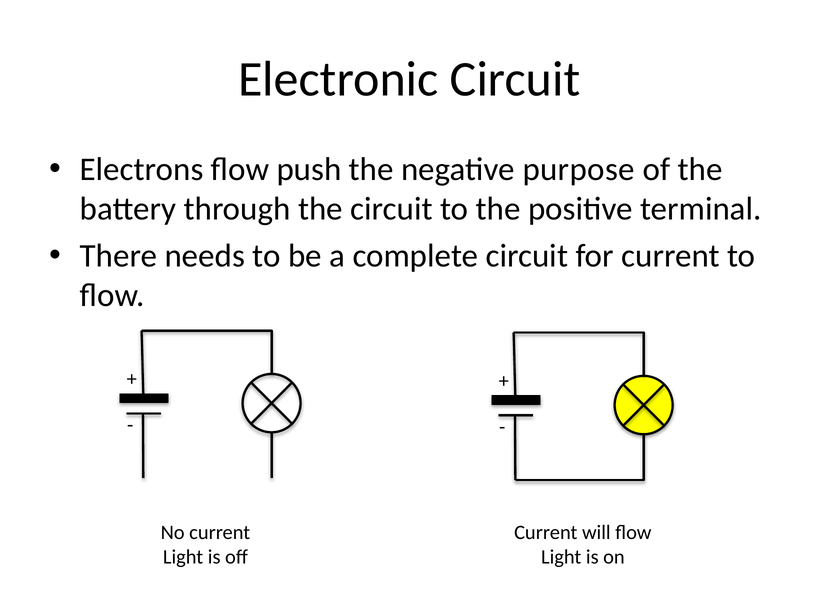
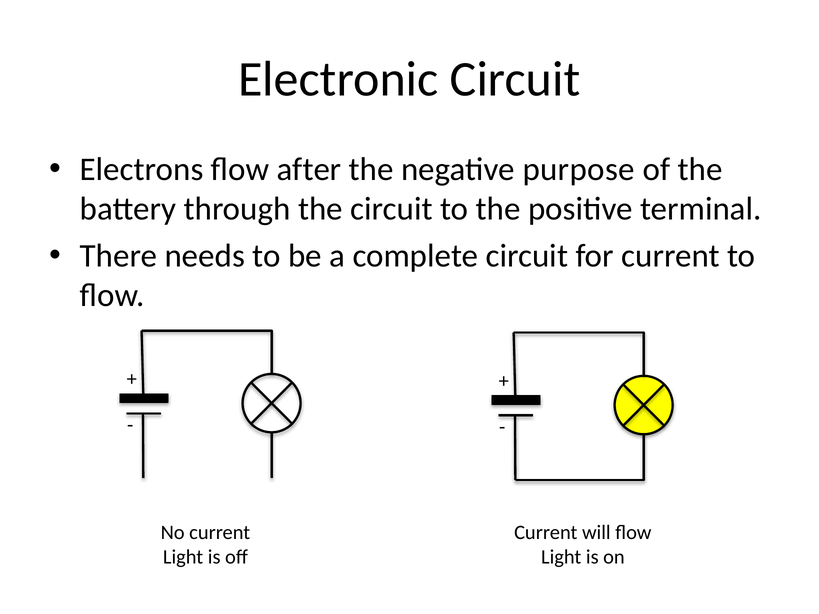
push: push -> after (309, 170)
